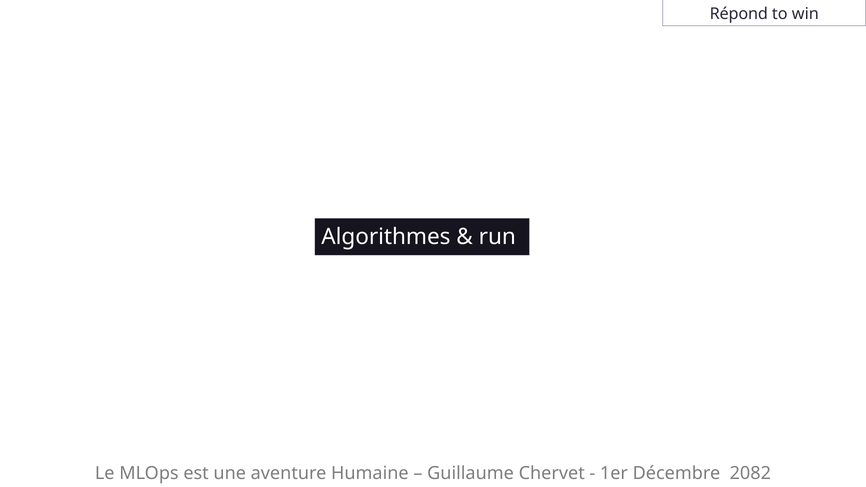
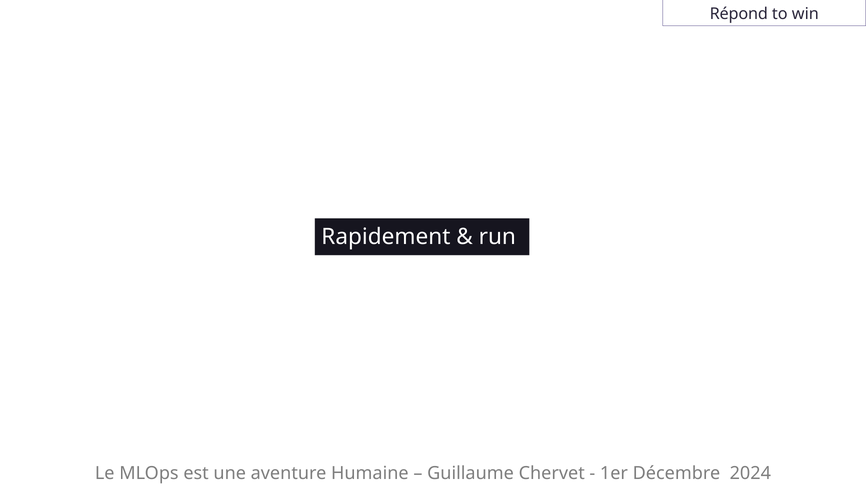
Algorithmes: Algorithmes -> Rapidement (386, 237)
2082: 2082 -> 2024 (750, 473)
